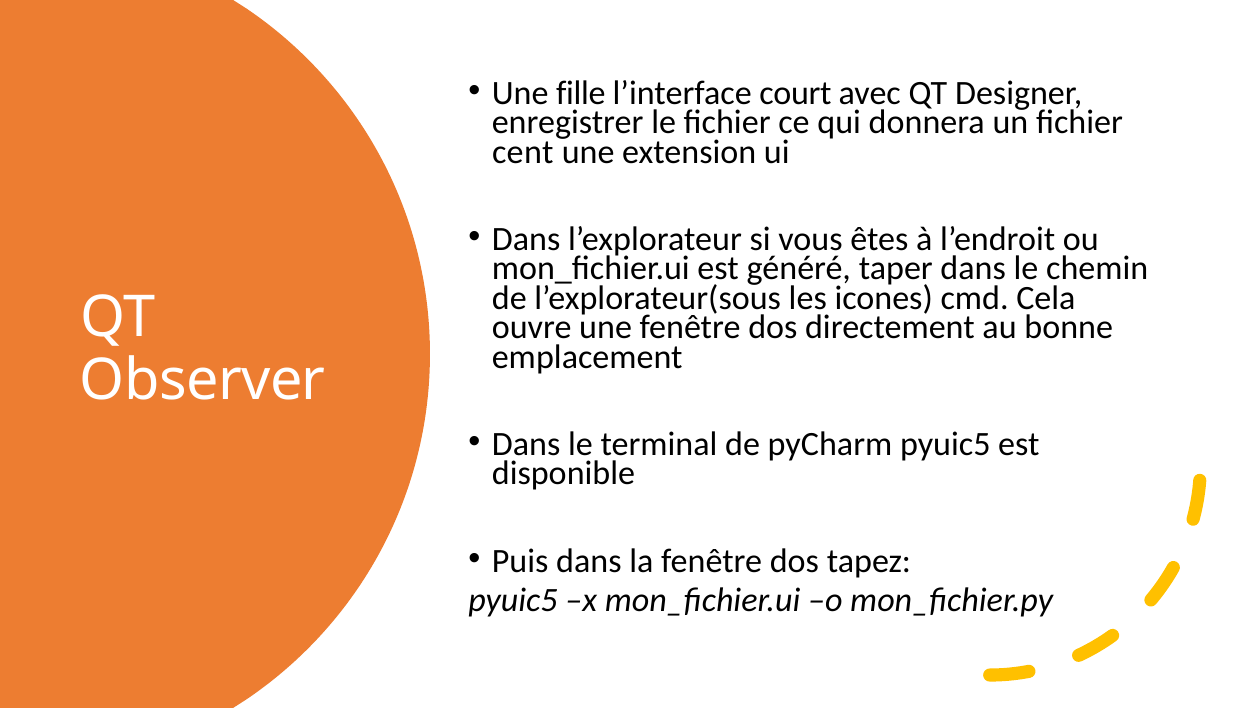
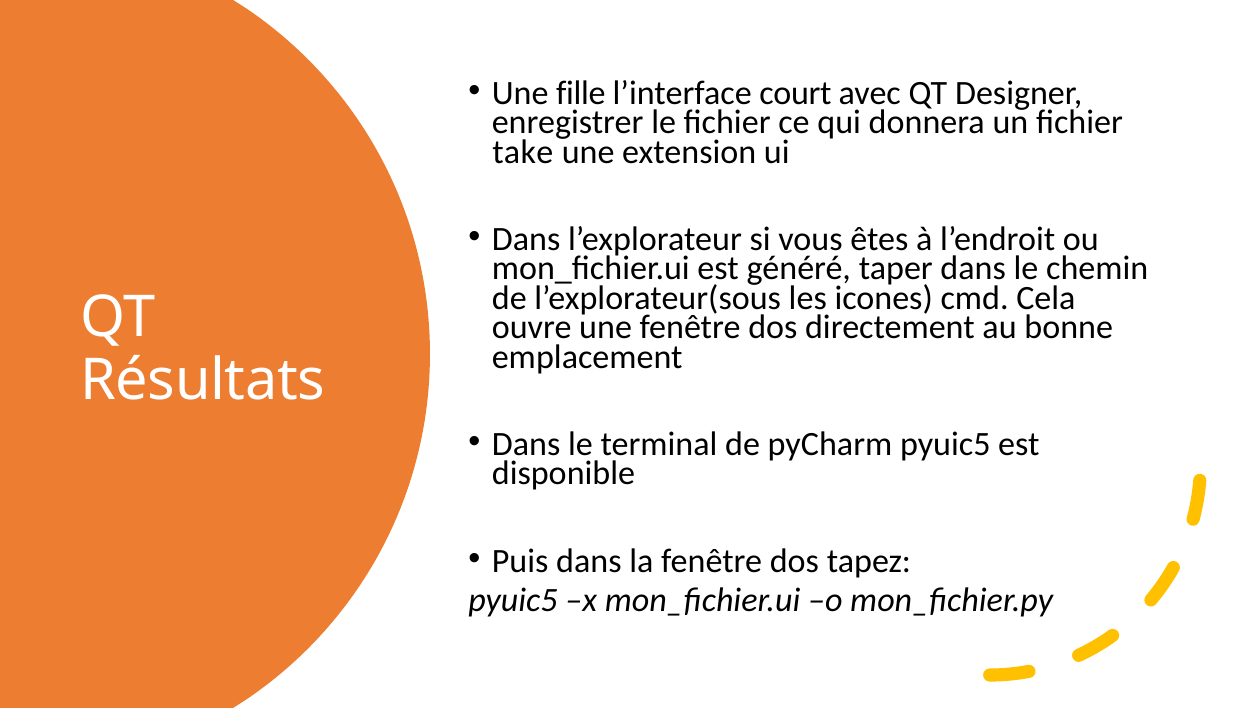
cent: cent -> take (523, 152)
Observer: Observer -> Résultats (203, 380)
